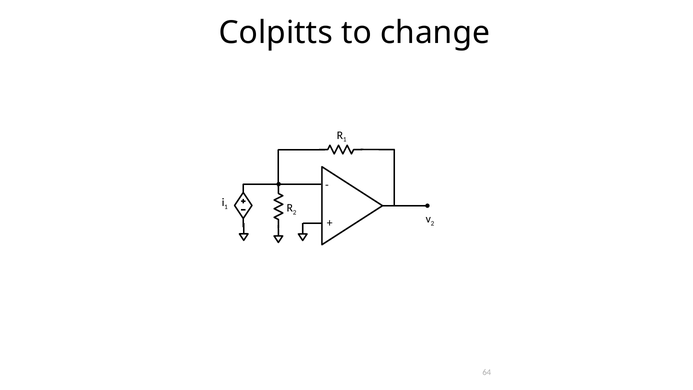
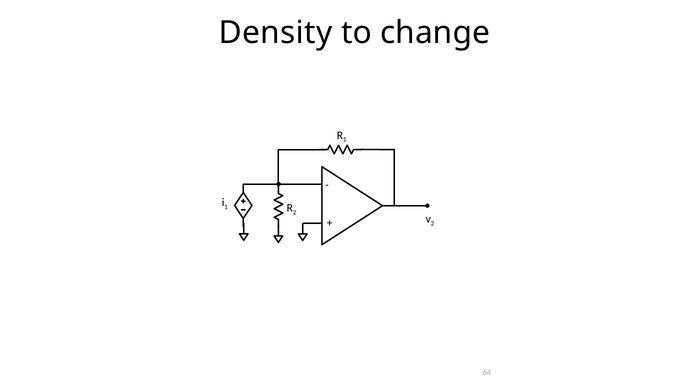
Colpitts: Colpitts -> Density (276, 33)
